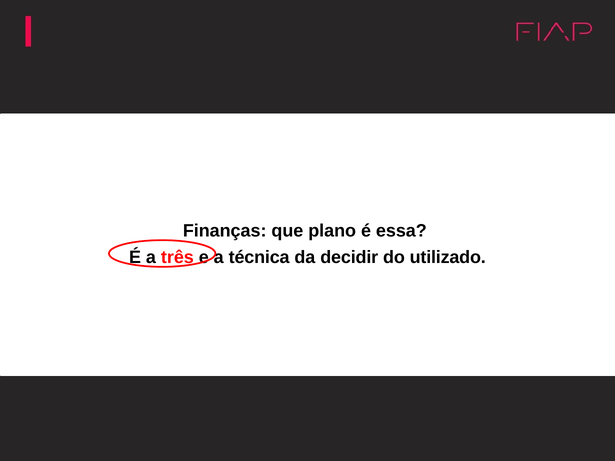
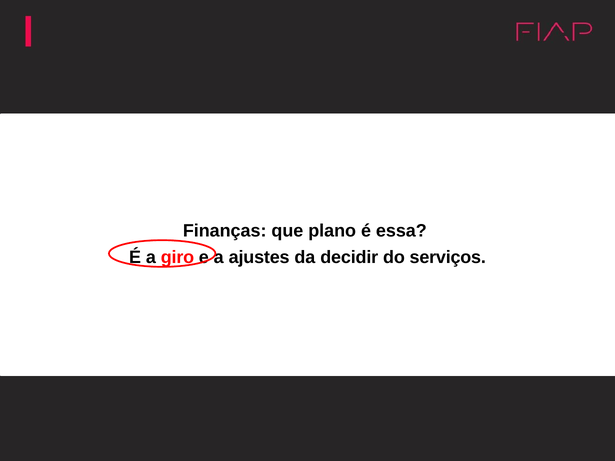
três: três -> giro (177, 257)
técnica: técnica -> ajustes (259, 257)
utilizado: utilizado -> serviços (448, 257)
